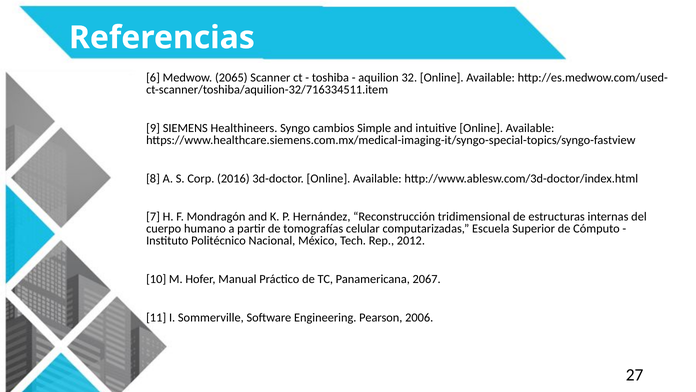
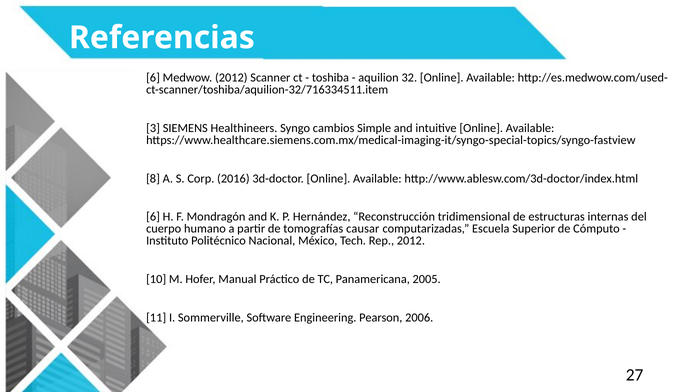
Medwow 2065: 2065 -> 2012 (231, 78)
9: 9 -> 3 (153, 128)
7: 7 -> 6 (153, 217)
celular: celular -> causar (363, 229)
2067: 2067 -> 2005 (427, 279)
